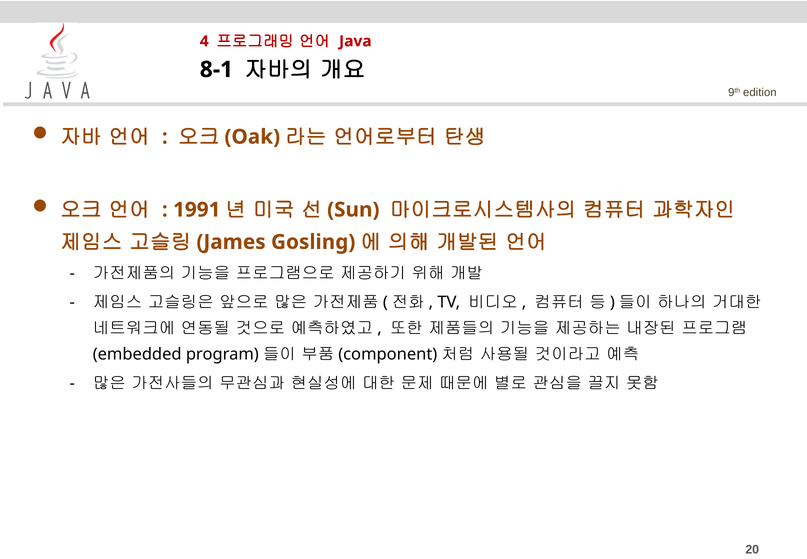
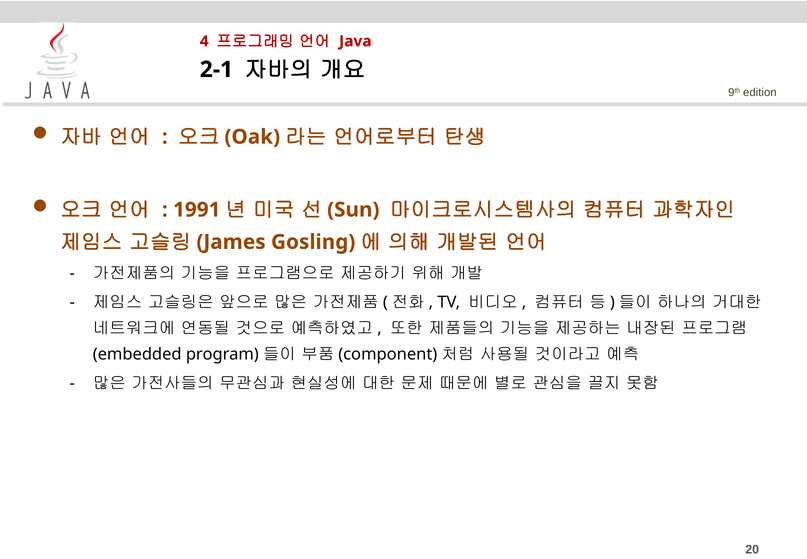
8-1: 8-1 -> 2-1 (216, 70)
